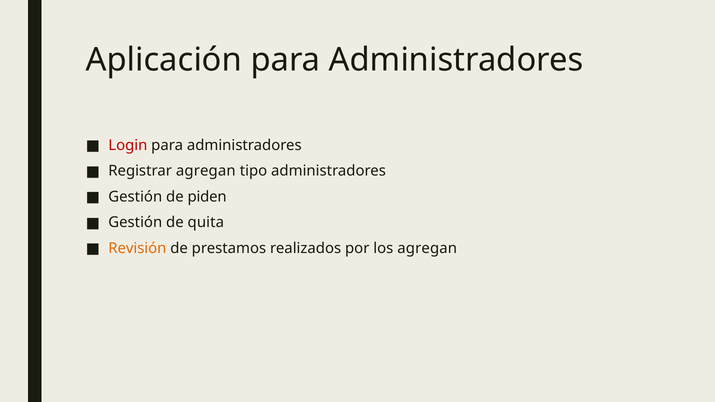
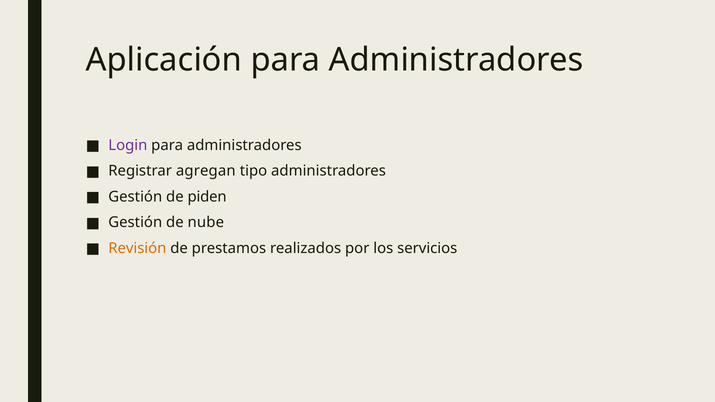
Login colour: red -> purple (128, 145)
quita: quita -> nube (206, 223)
los agregan: agregan -> servicios (427, 248)
